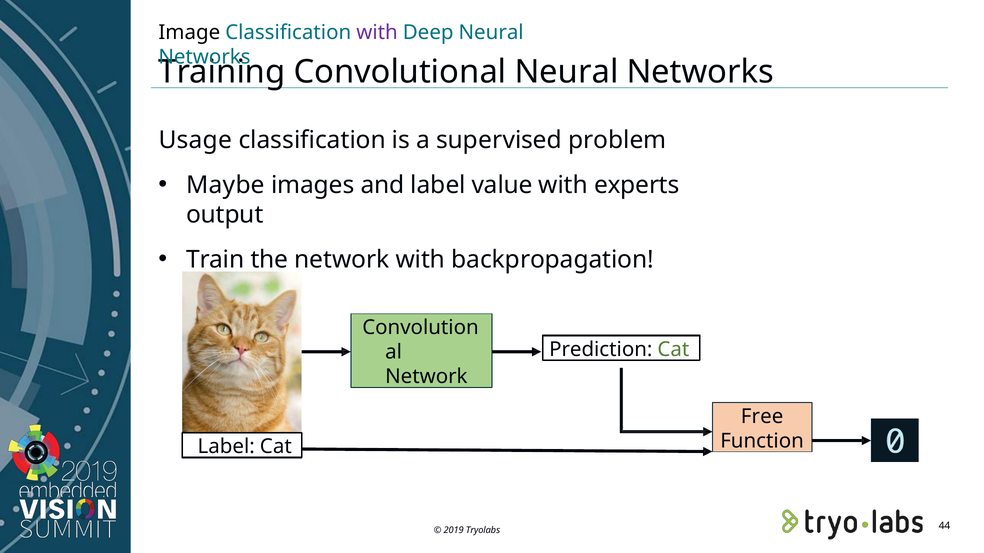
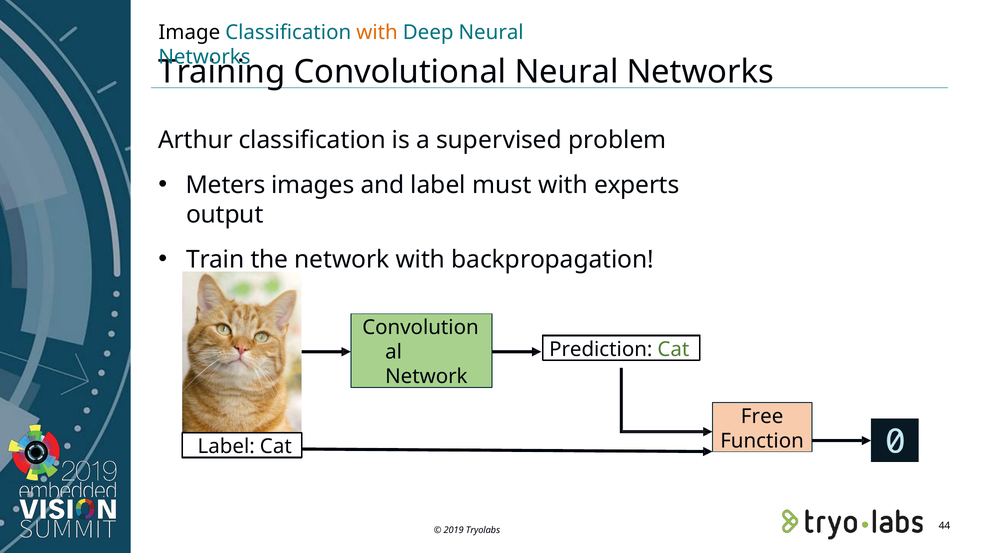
with colour: purple -> orange (377, 33)
Usage: Usage -> Arthur (196, 140)
Maybe: Maybe -> Meters (226, 185)
value: value -> must (502, 185)
